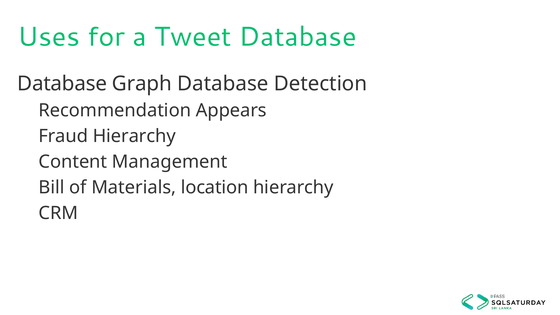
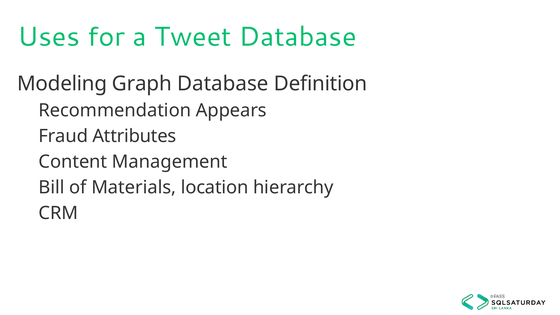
Database: Database -> Modeling (62, 84)
Detection: Detection -> Definition (321, 84)
Fraud Hierarchy: Hierarchy -> Attributes (134, 136)
